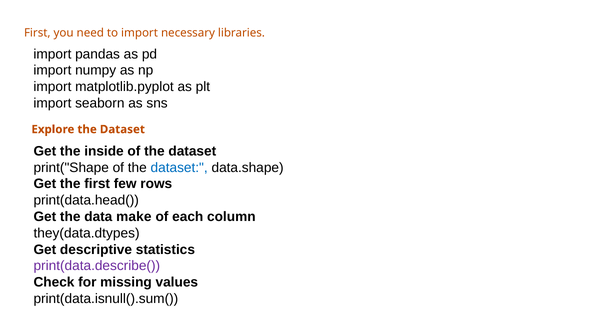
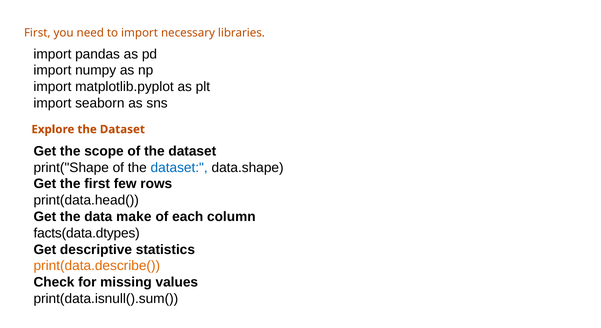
inside: inside -> scope (104, 151)
they(data.dtypes: they(data.dtypes -> facts(data.dtypes (87, 233)
print(data.describe( colour: purple -> orange (97, 266)
